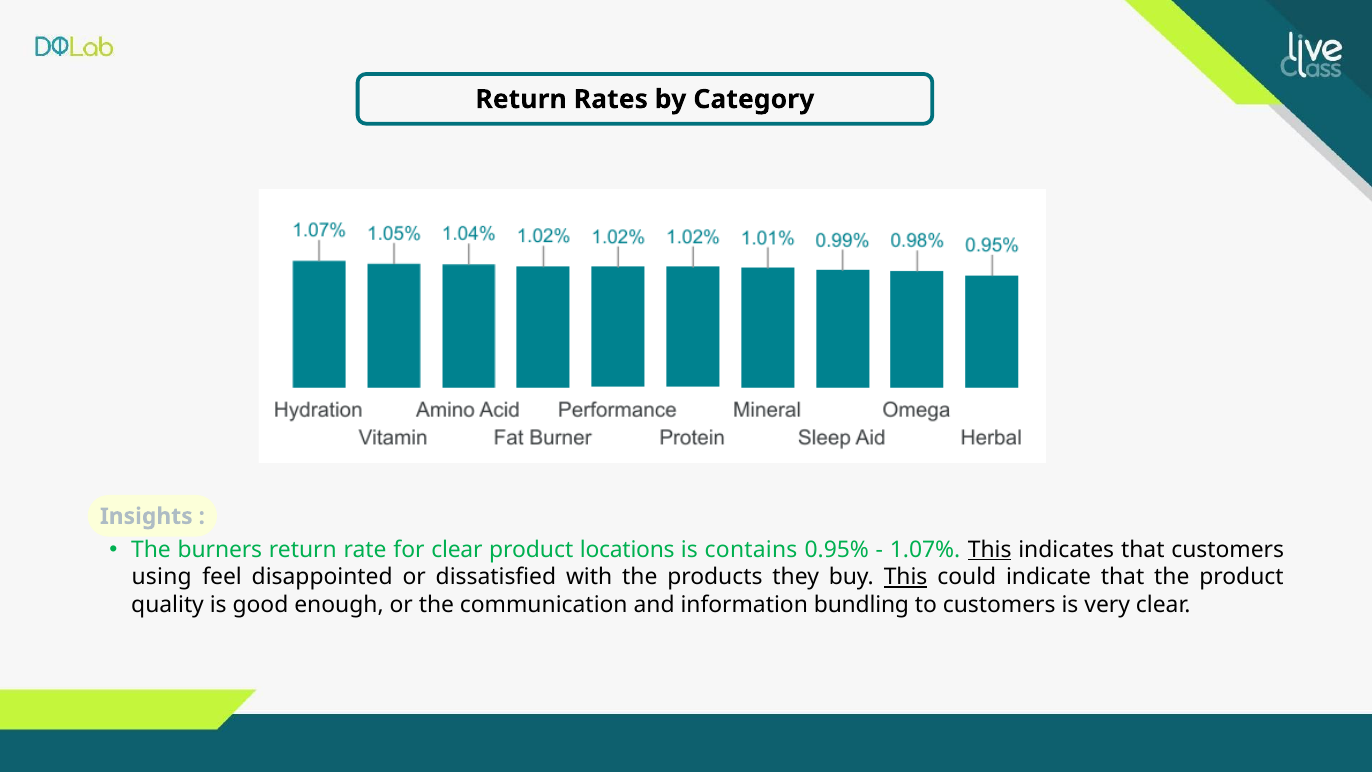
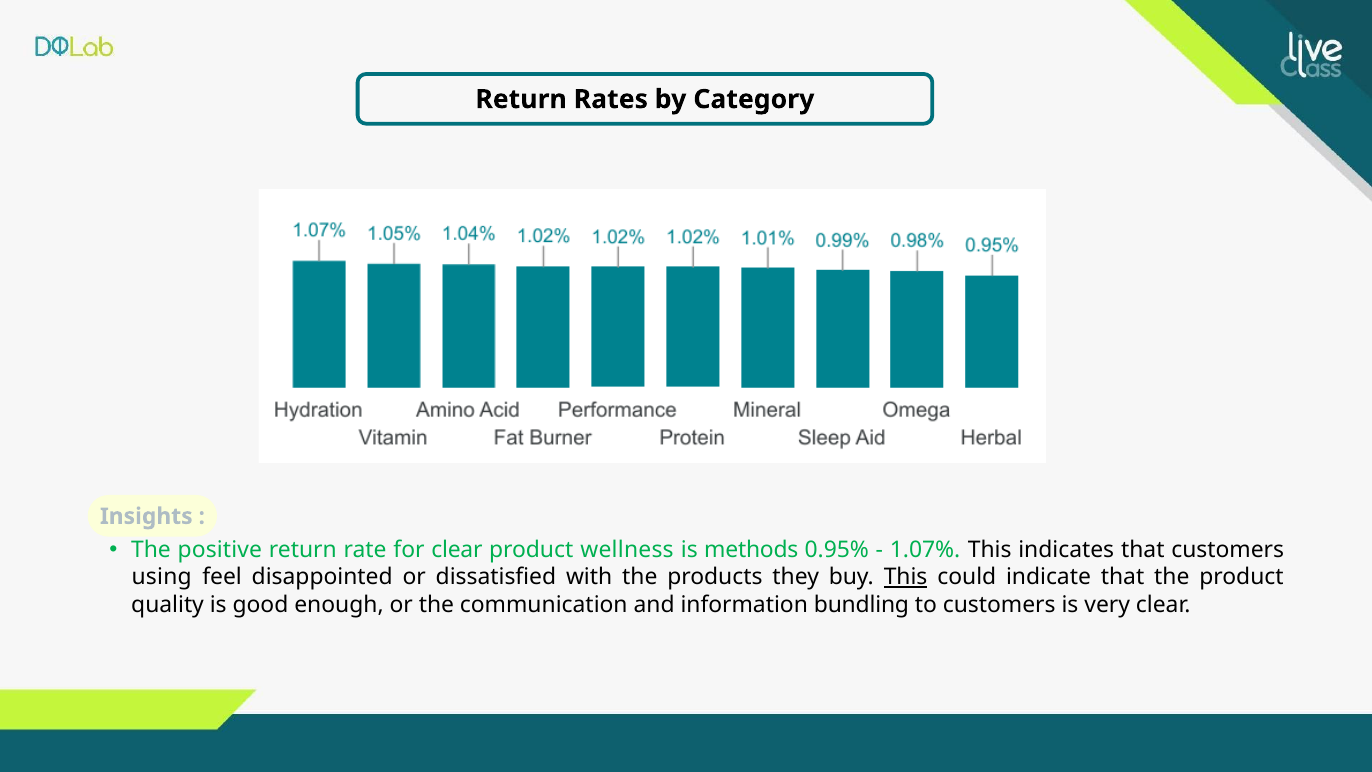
burners: burners -> positive (220, 550)
locations: locations -> wellness (627, 550)
contains: contains -> methods (751, 550)
This underline: present -> none (990, 550)
